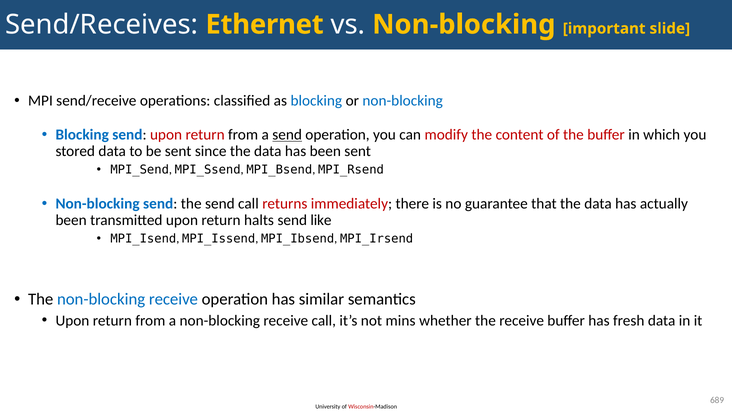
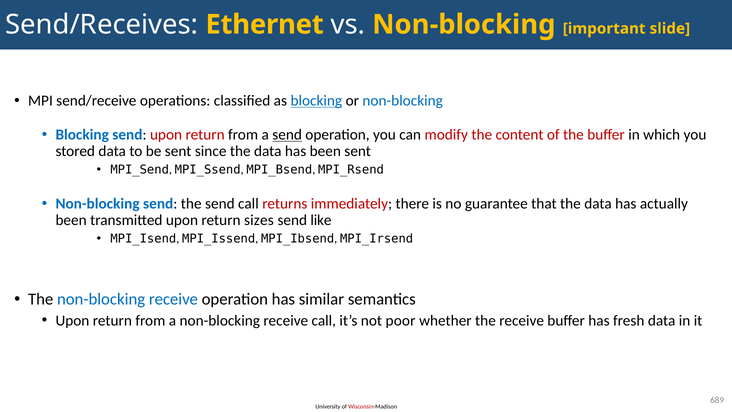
blocking underline: none -> present (316, 101)
halts: halts -> sizes (259, 220)
mins: mins -> poor (401, 320)
